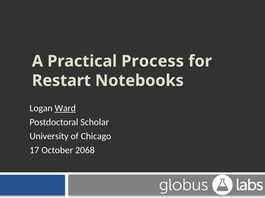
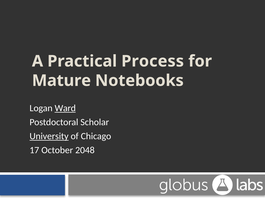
Restart: Restart -> Mature (61, 81)
University underline: none -> present (49, 137)
2068: 2068 -> 2048 (85, 151)
